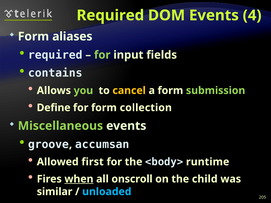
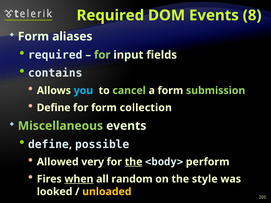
4: 4 -> 8 (252, 15)
you colour: light green -> light blue (83, 91)
cancel colour: yellow -> light green (129, 91)
groove: groove -> define (48, 144)
accumsan: accumsan -> possible (102, 144)
first: first -> very (93, 162)
the underline: none -> present (134, 162)
runtime: runtime -> perform (208, 162)
onscroll: onscroll -> random (132, 179)
child: child -> style (205, 179)
similar: similar -> looked (55, 192)
unloaded colour: light blue -> yellow (107, 192)
